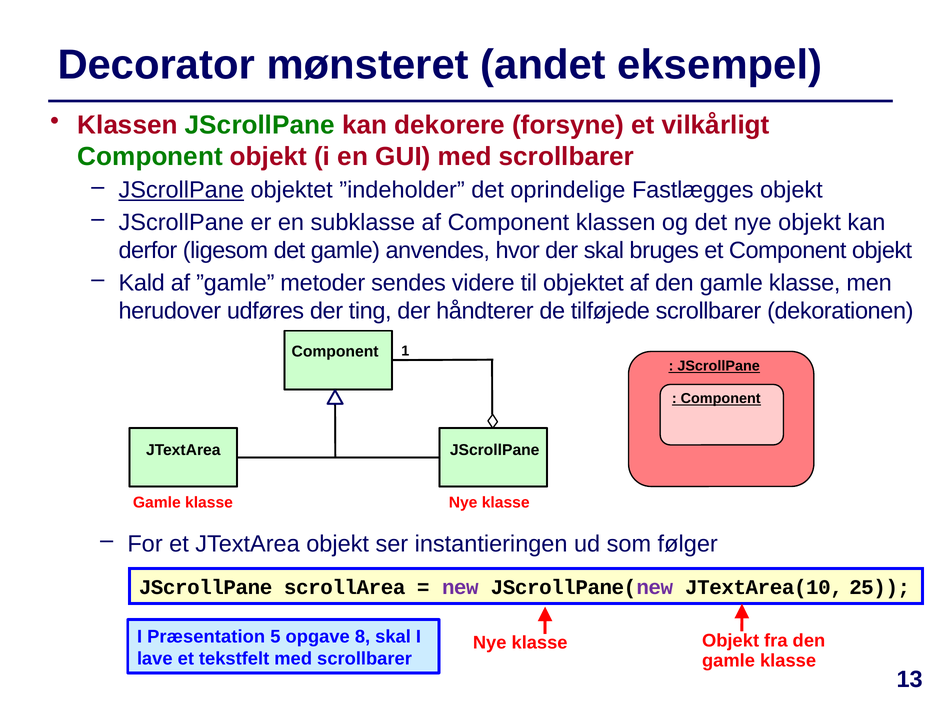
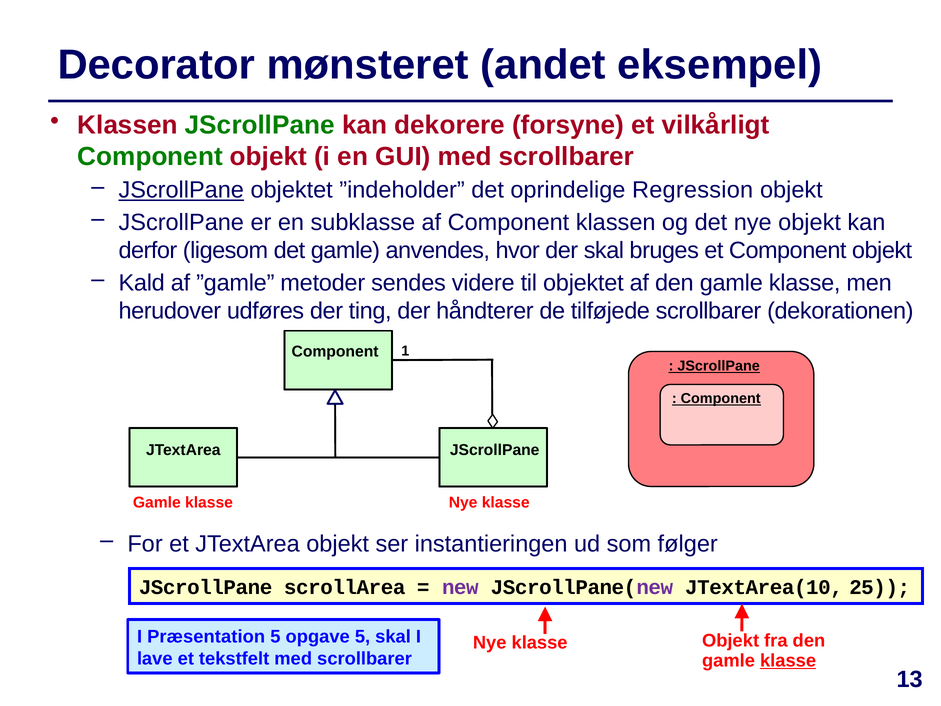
Fastlægges: Fastlægges -> Regression (693, 190)
opgave 8: 8 -> 5 (363, 636)
klasse underline: none -> present (788, 661)
